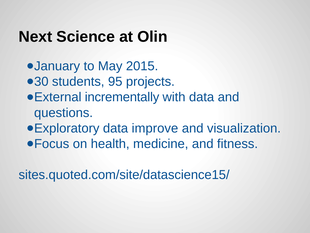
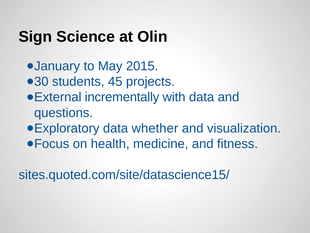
Next: Next -> Sign (35, 37)
95: 95 -> 45 (115, 82)
improve: improve -> whether (155, 128)
